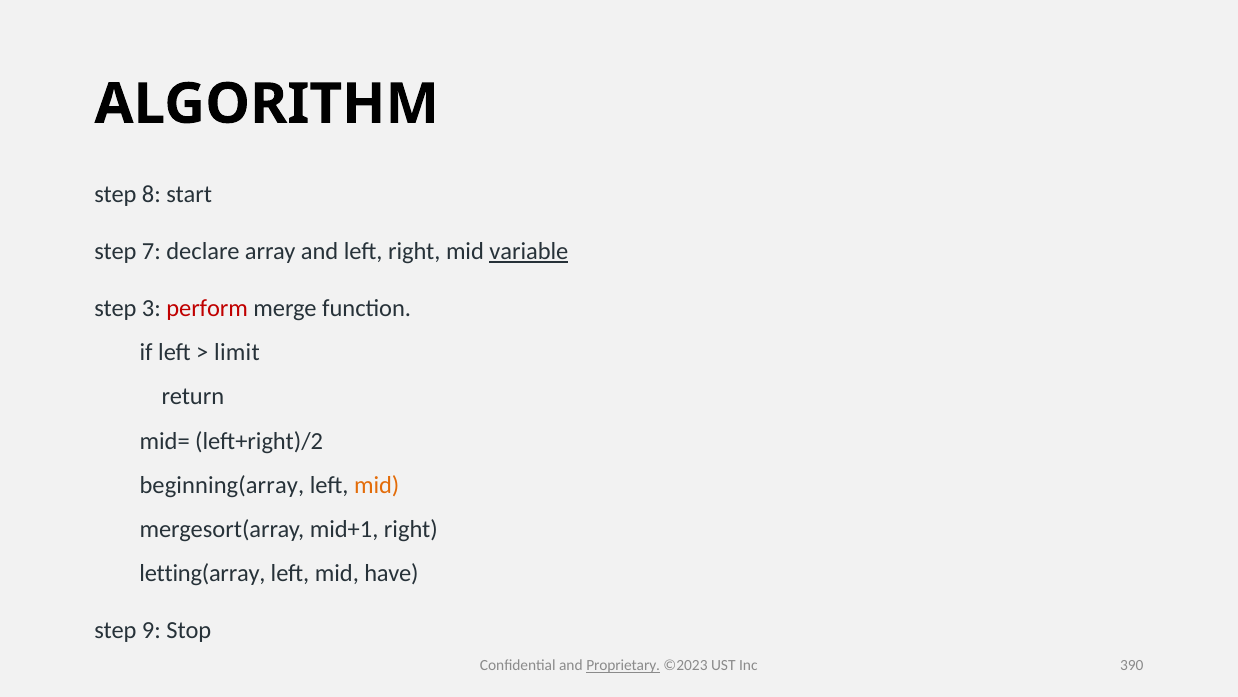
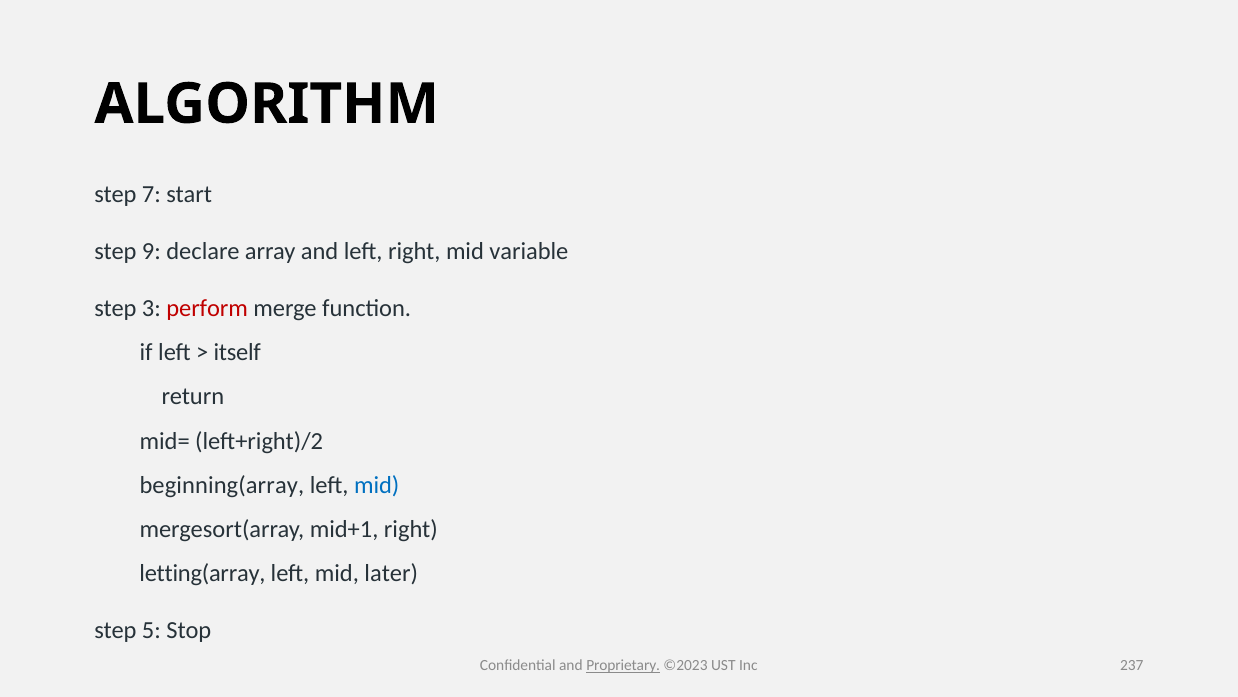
8: 8 -> 7 (151, 194)
7: 7 -> 9 (151, 251)
variable underline: present -> none (529, 251)
limit: limit -> itself (237, 352)
mid colour: orange -> blue (377, 485)
have: have -> later (391, 573)
9: 9 -> 5 (151, 630)
390: 390 -> 237 (1132, 665)
